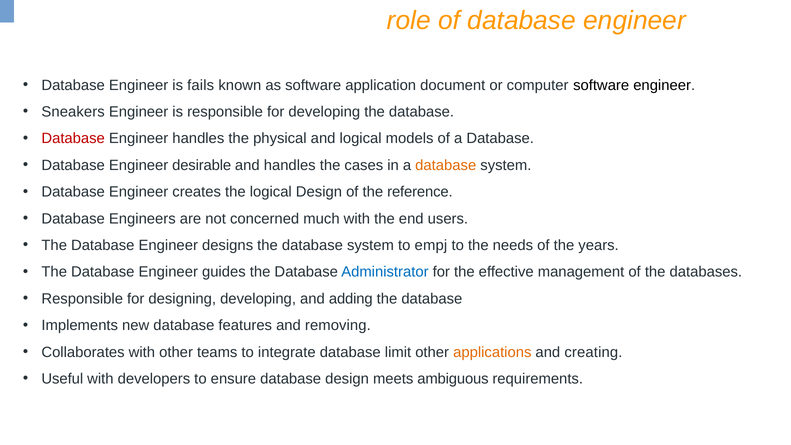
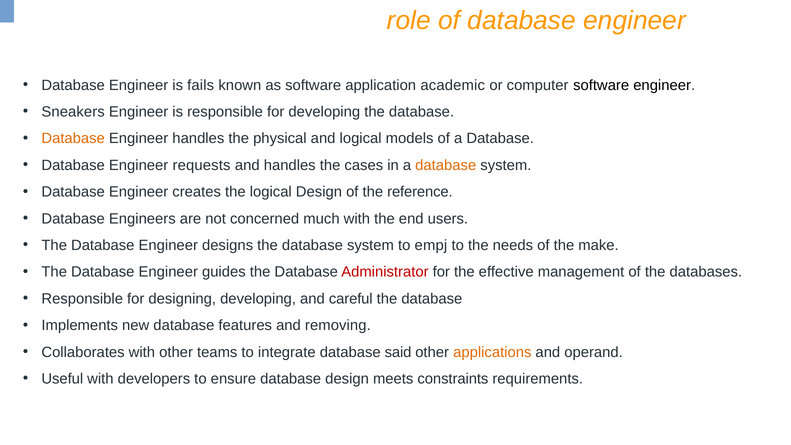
document: document -> academic (453, 85)
Database colour: red -> orange (73, 139)
desirable: desirable -> requests (202, 165)
years: years -> make (599, 245)
Administrator colour: blue -> red (385, 272)
adding: adding -> careful (351, 299)
limit: limit -> said (398, 352)
creating: creating -> operand (594, 352)
ambiguous: ambiguous -> constraints (453, 379)
